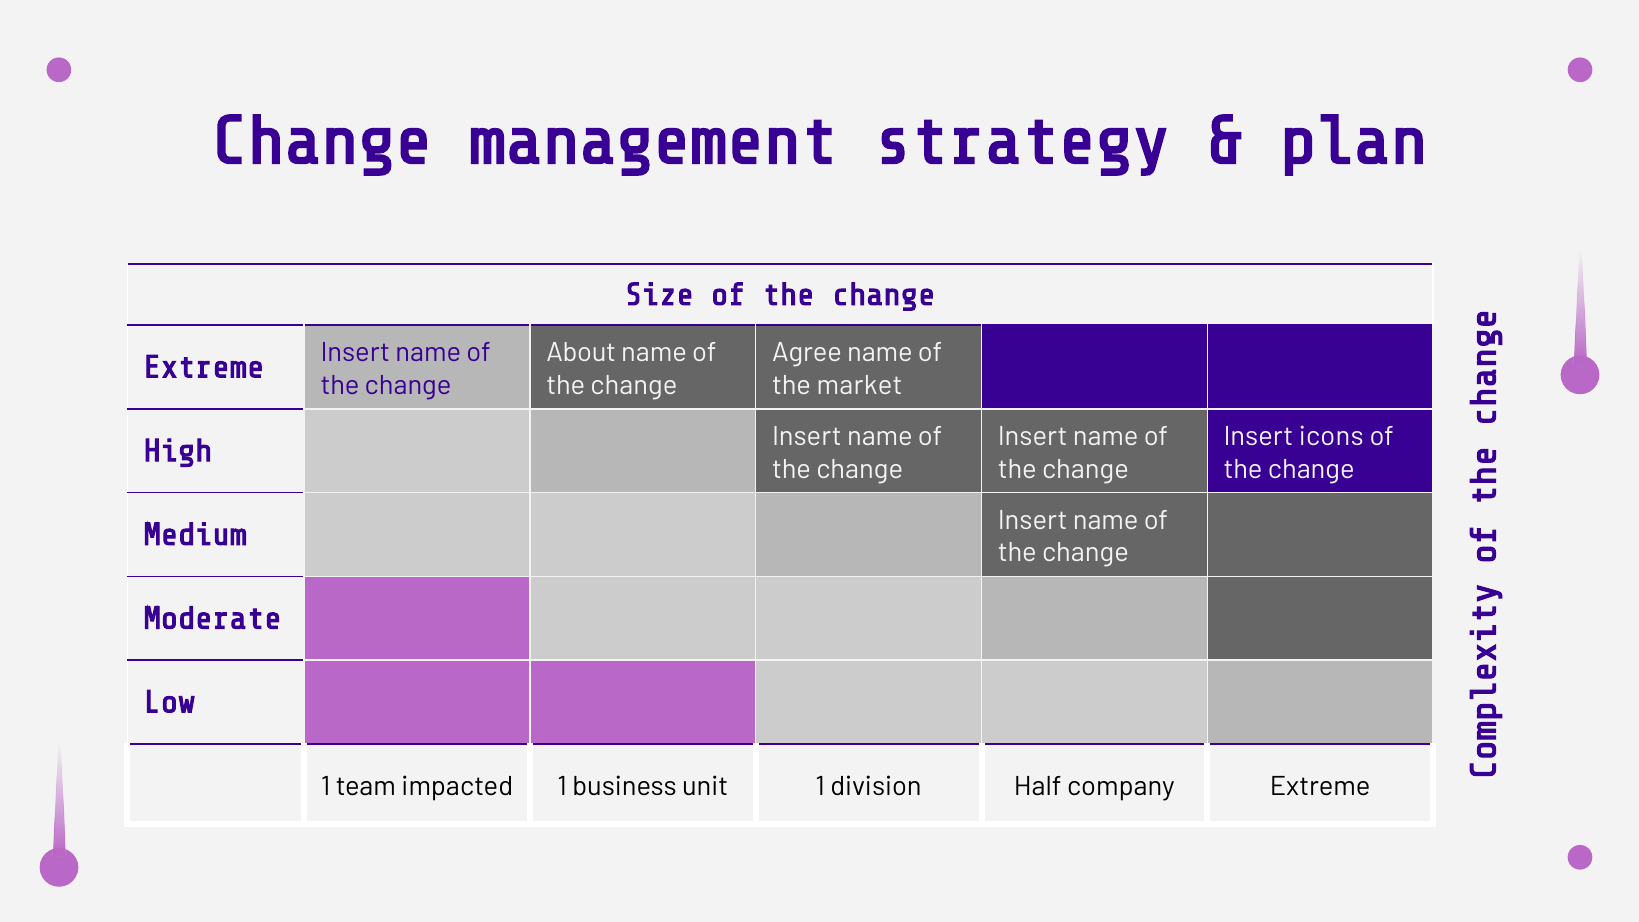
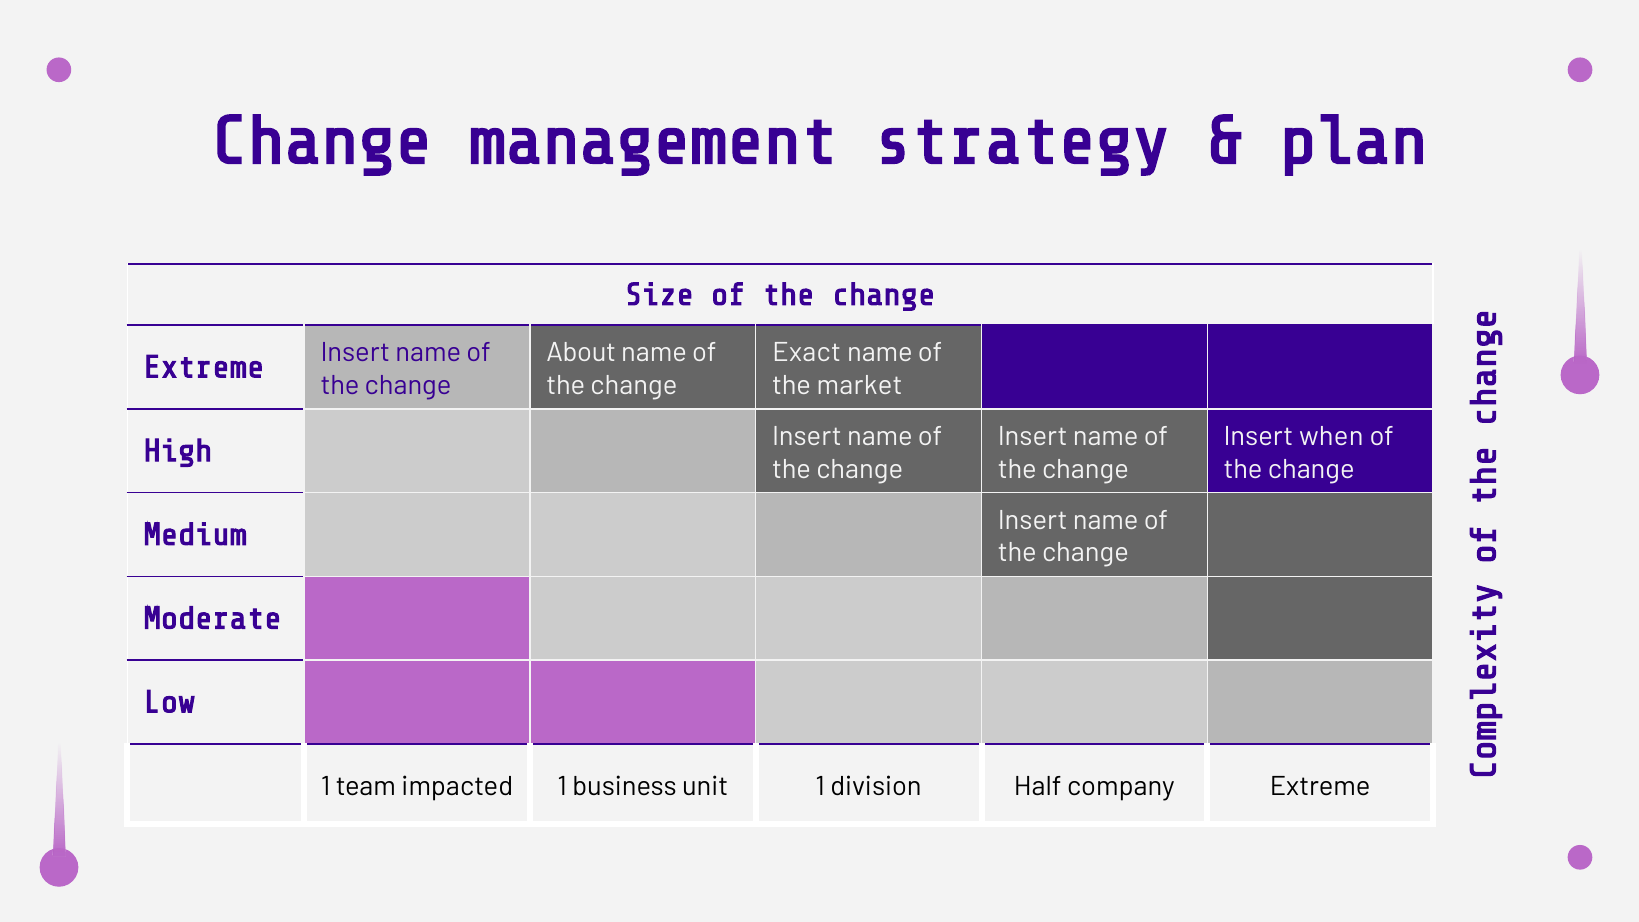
Agree: Agree -> Exact (807, 353)
icons: icons -> when (1331, 436)
